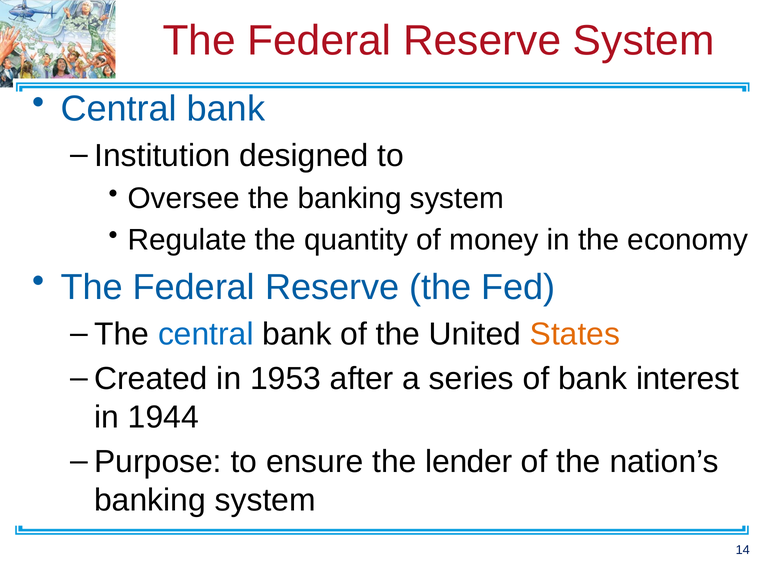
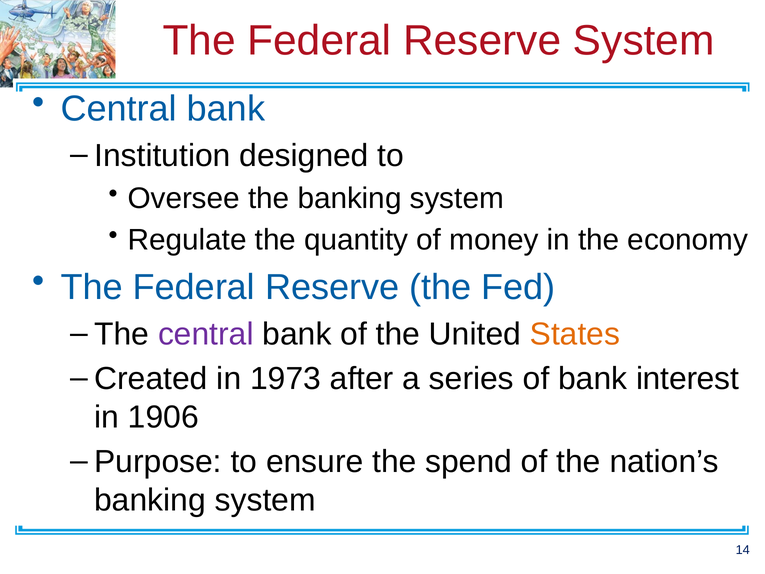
central colour: blue -> purple (206, 334)
1953: 1953 -> 1973 (285, 379)
1944: 1944 -> 1906 (163, 417)
lender: lender -> spend (469, 462)
